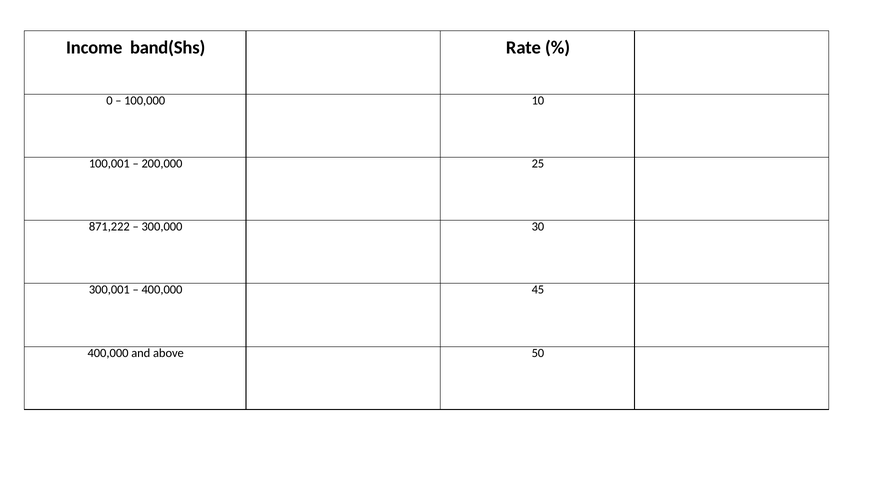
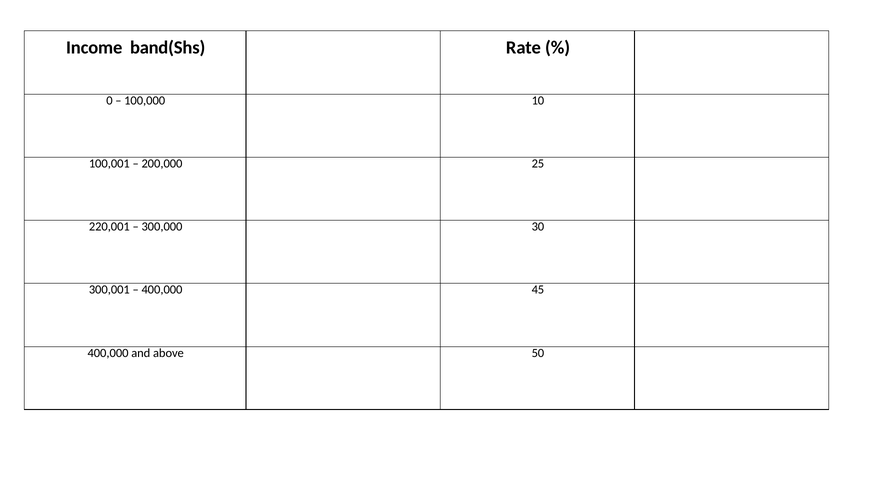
871,222: 871,222 -> 220,001 (109, 226)
